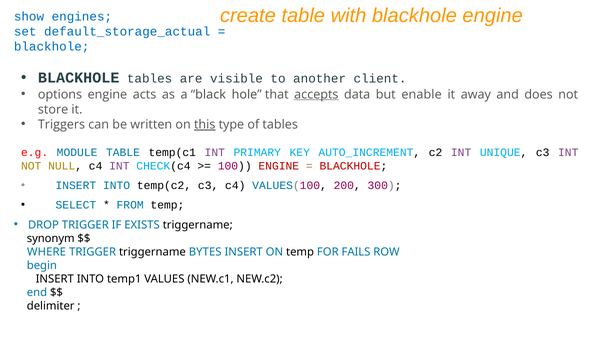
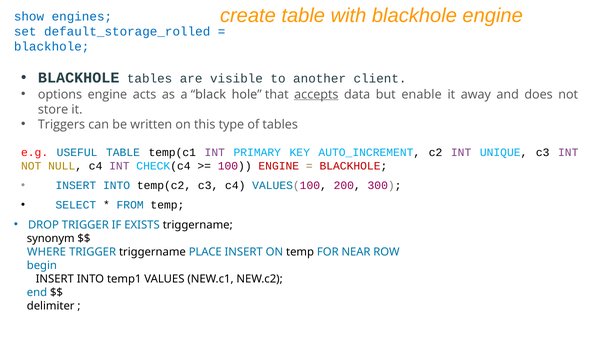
default_storage_actual: default_storage_actual -> default_storage_rolled (127, 32)
this underline: present -> none (205, 125)
MODULE: MODULE -> USEFUL (77, 152)
BYTES: BYTES -> PLACE (205, 252)
FAILS: FAILS -> NEAR (356, 252)
